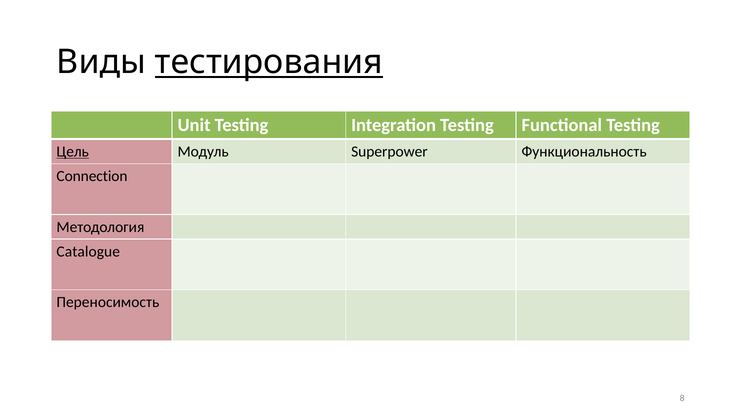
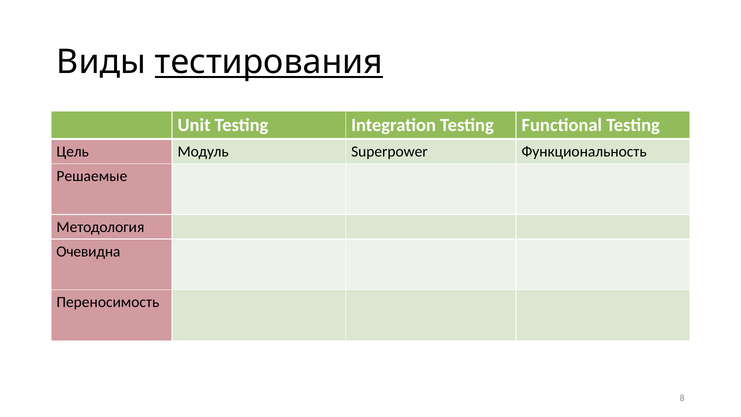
Цель underline: present -> none (73, 152)
Connection: Connection -> Решаемые (92, 176)
Catalogue: Catalogue -> Очевидна (88, 251)
